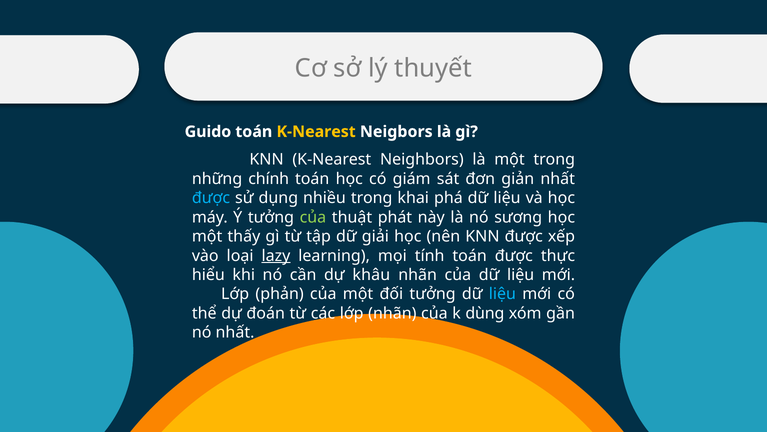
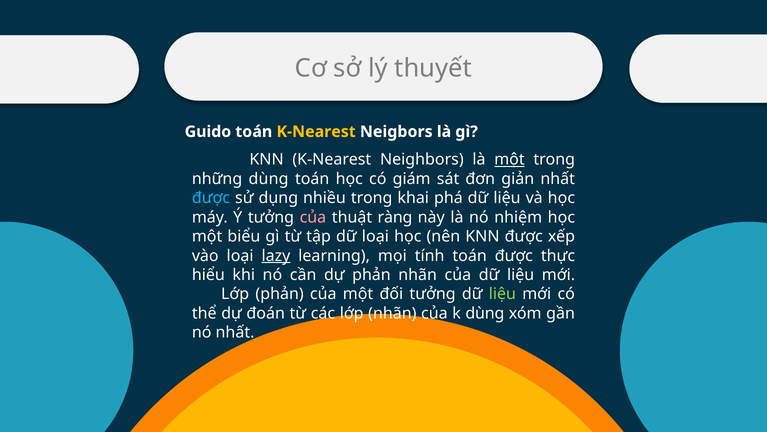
một underline: none -> present (509, 160)
những chính: chính -> dùng (269, 179)
của colour: light green -> pink (313, 217)
phát: phát -> ràng (395, 217)
sương: sương -> nhiệm (518, 217)
thấy: thấy -> biểu (244, 236)
dữ giải: giải -> loại (375, 236)
dự khâu: khâu -> phản (371, 275)
liệu colour: light blue -> light green (502, 294)
